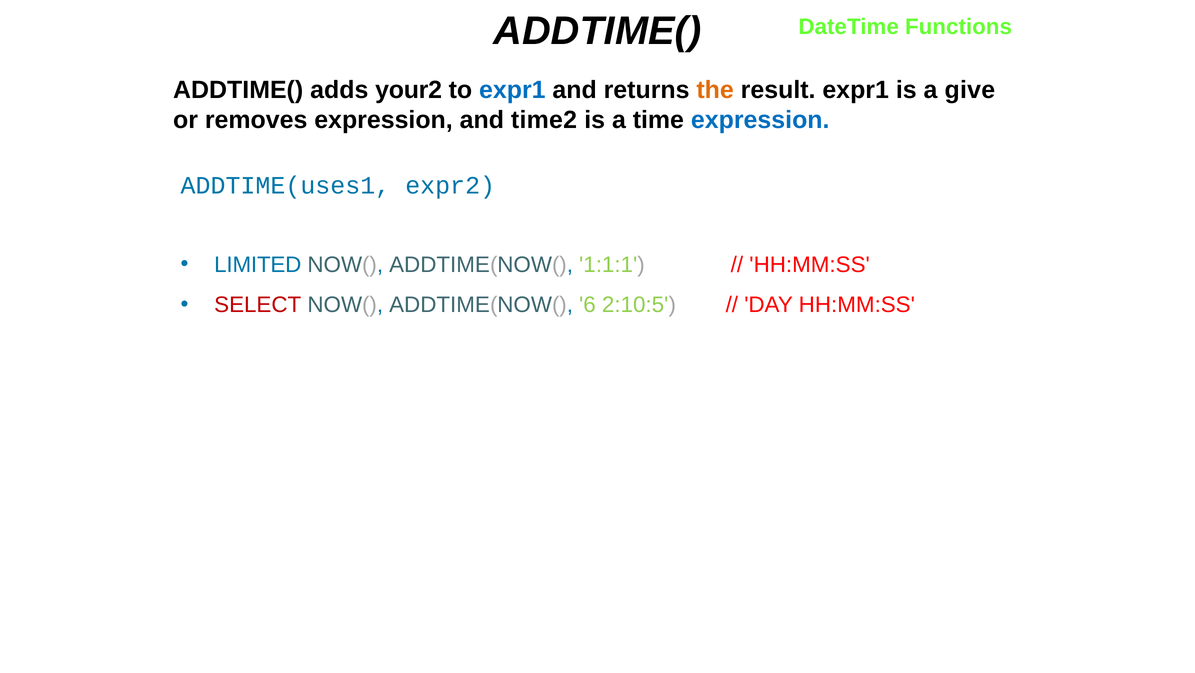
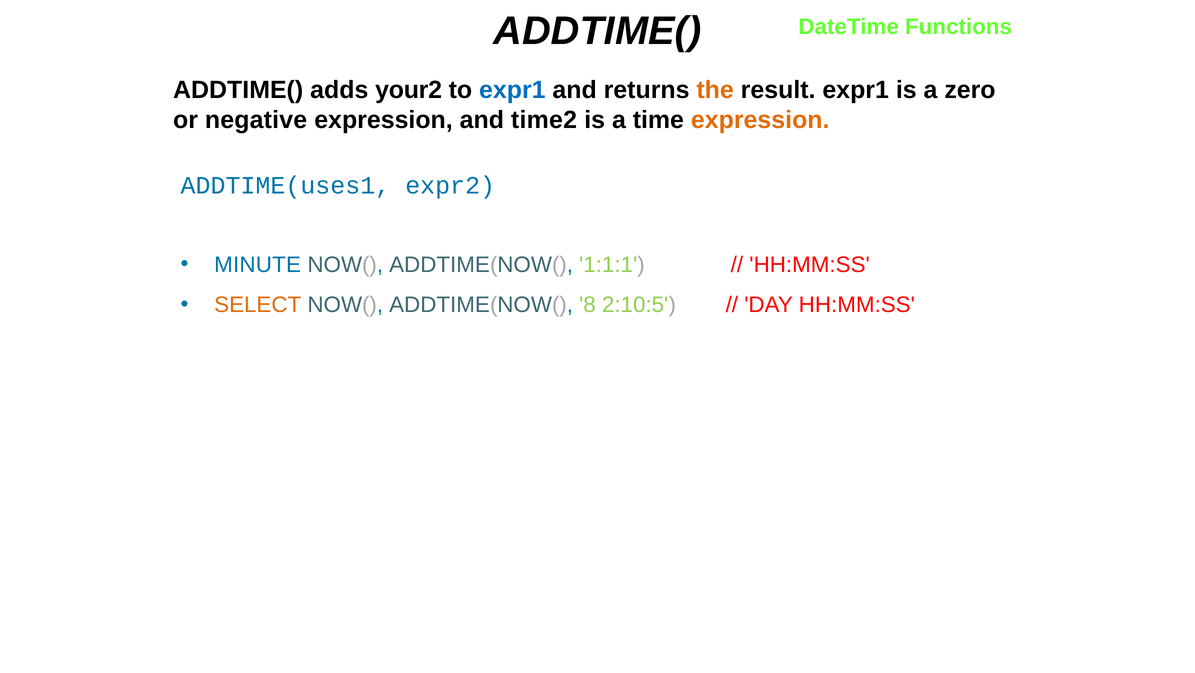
give: give -> zero (970, 90)
removes: removes -> negative (256, 120)
expression colour: blue -> orange (760, 120)
LIMITED: LIMITED -> MINUTE (258, 264)
SELECT colour: red -> orange (258, 305)
6: 6 -> 8 (587, 305)
